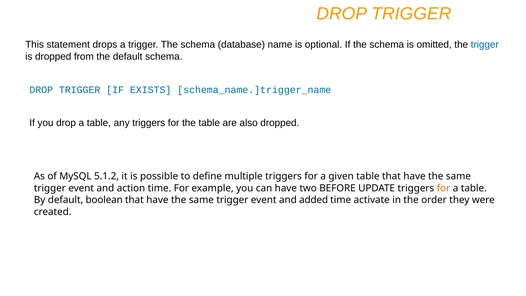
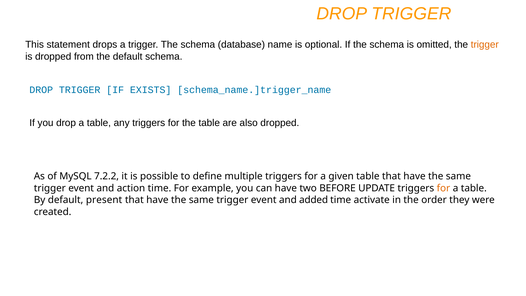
trigger colour: blue -> orange (485, 45)
5.1.2: 5.1.2 -> 7.2.2 (107, 176)
boolean: boolean -> present (104, 200)
